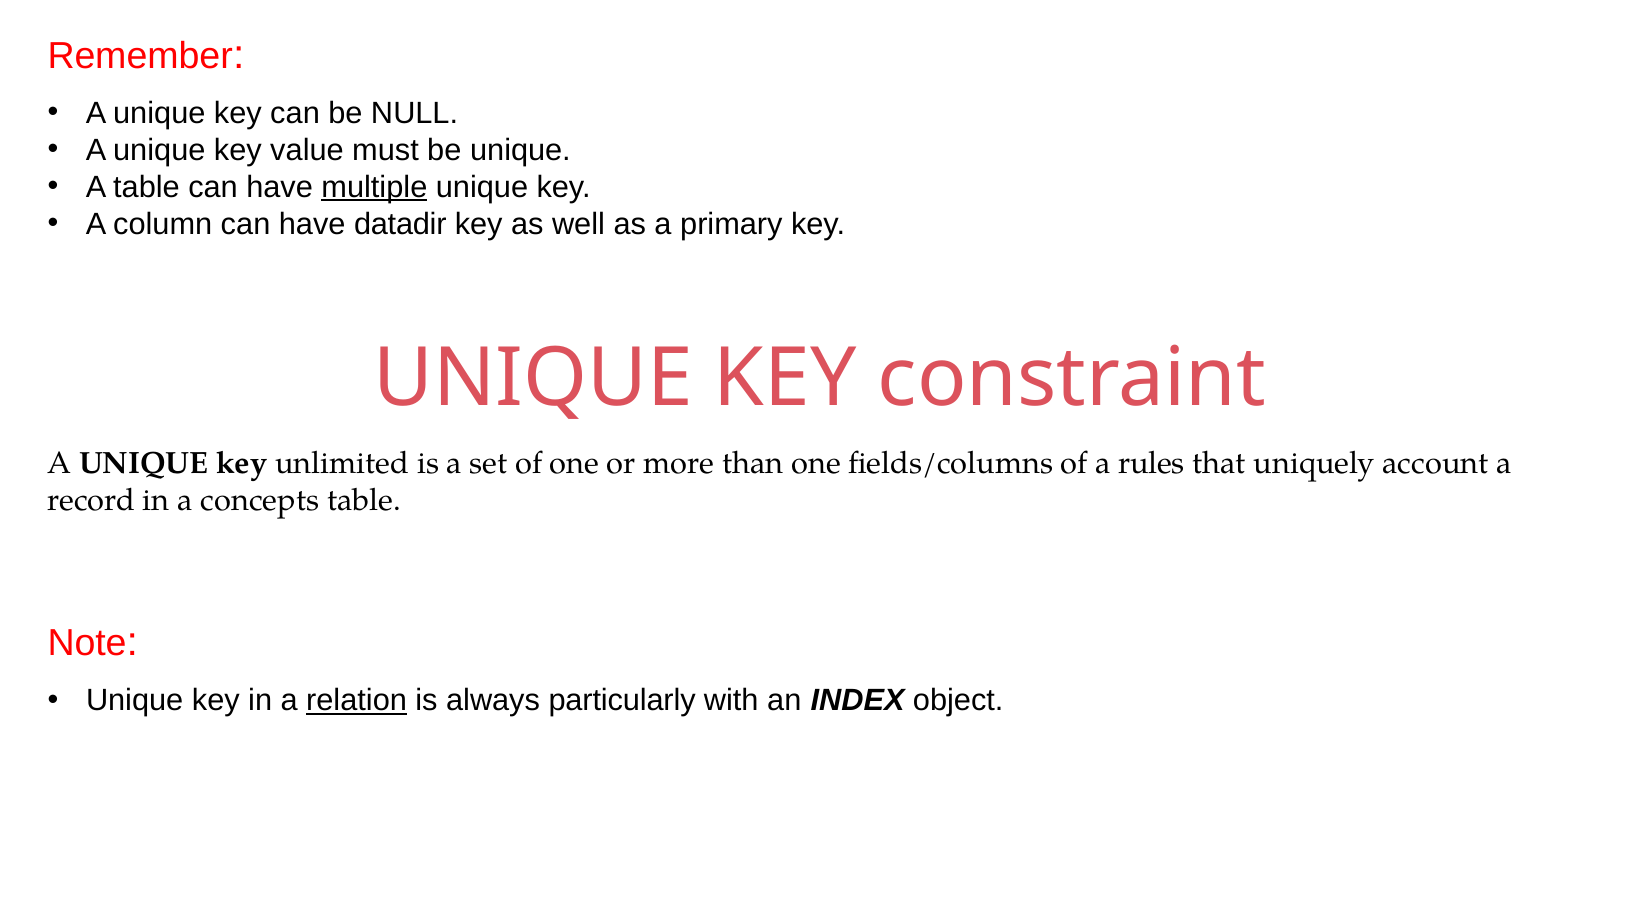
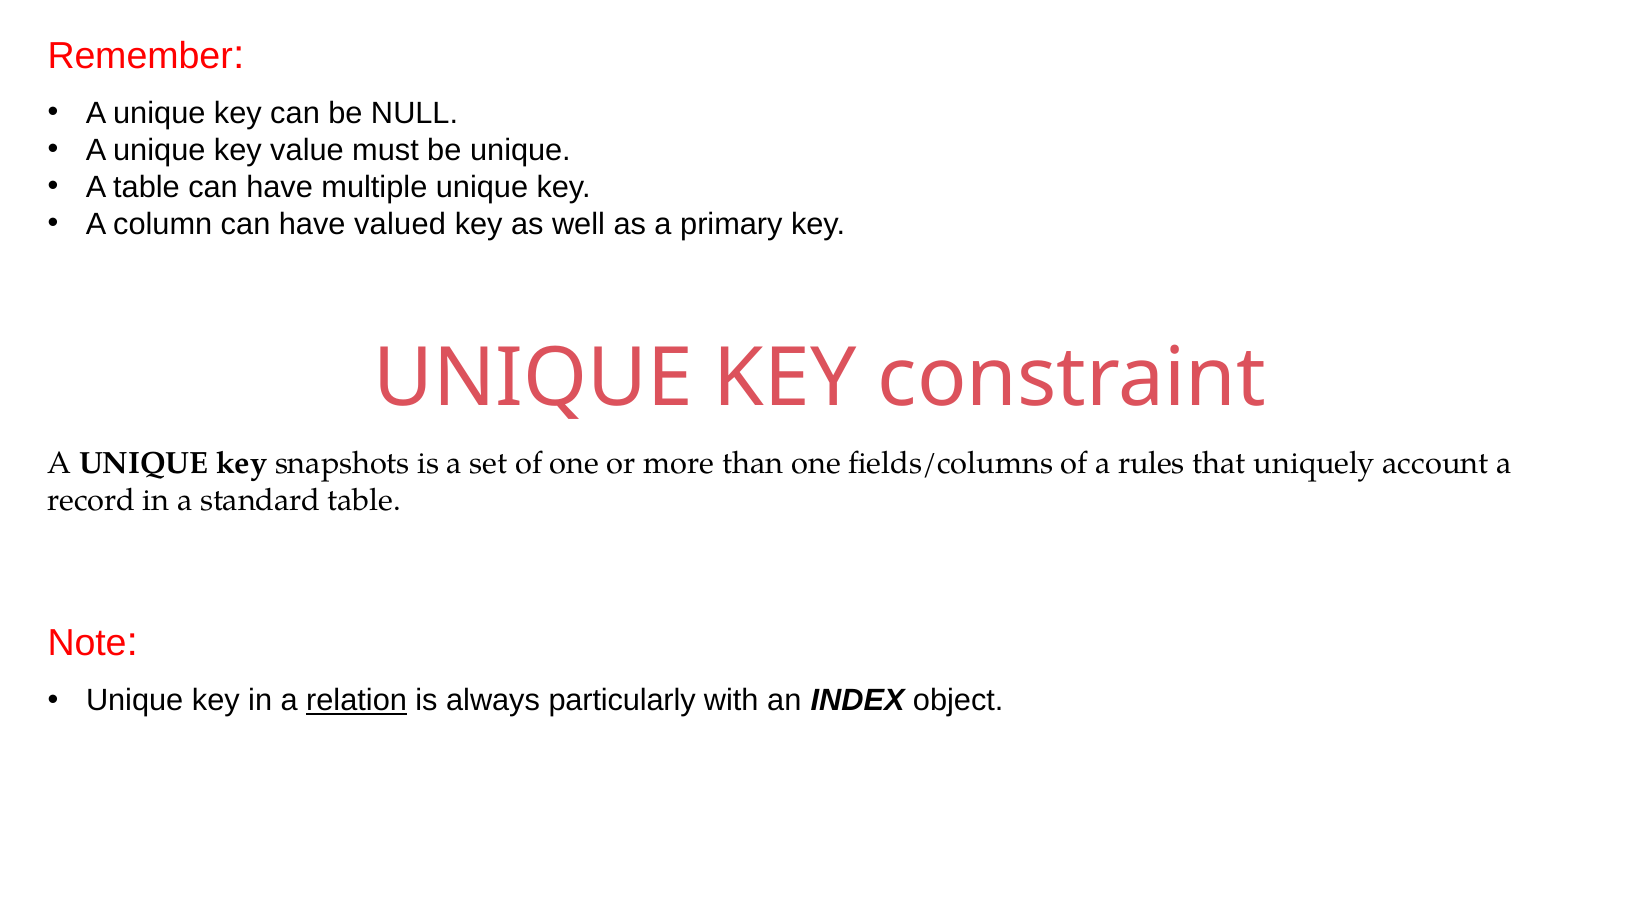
multiple underline: present -> none (374, 187)
datadir: datadir -> valued (400, 224)
unlimited: unlimited -> snapshots (342, 463)
concepts: concepts -> standard (260, 500)
